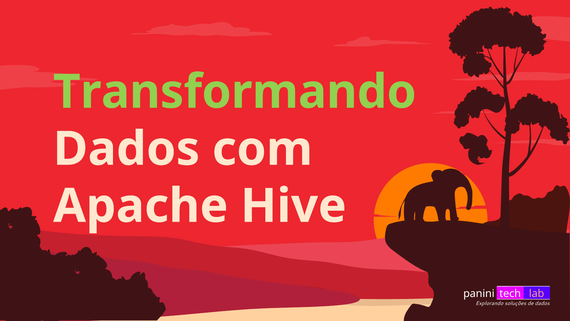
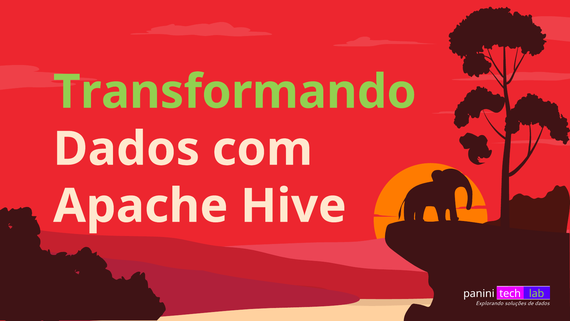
lab colour: pink -> light green (537, 293)
